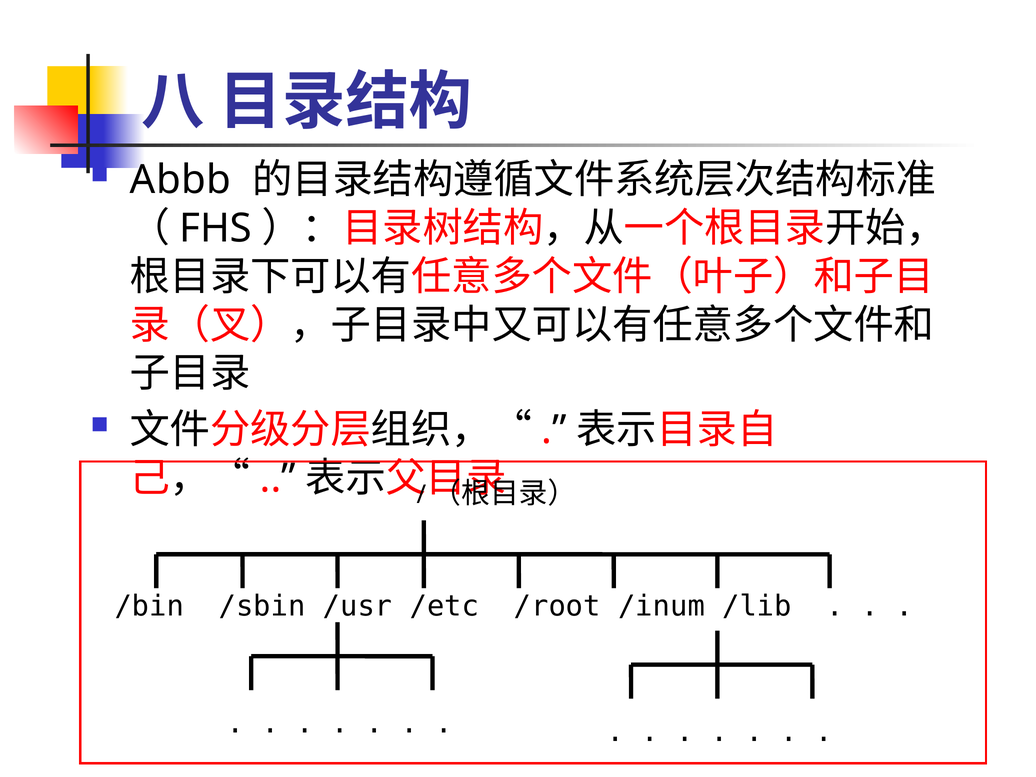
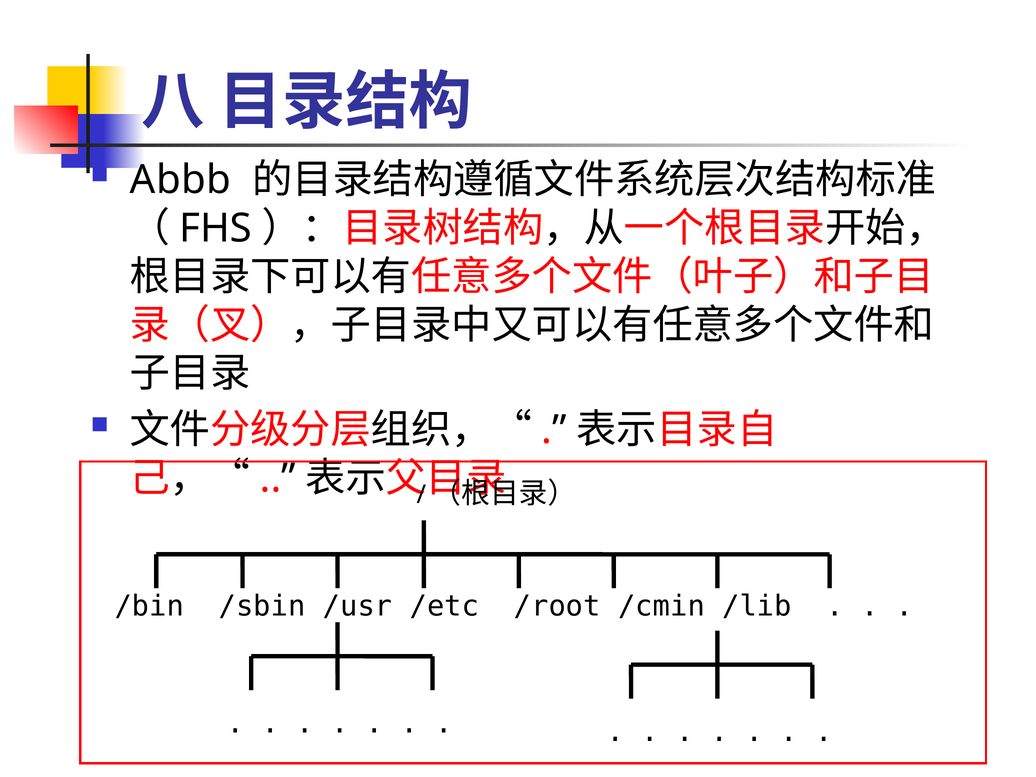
/inum: /inum -> /cmin (661, 606)
